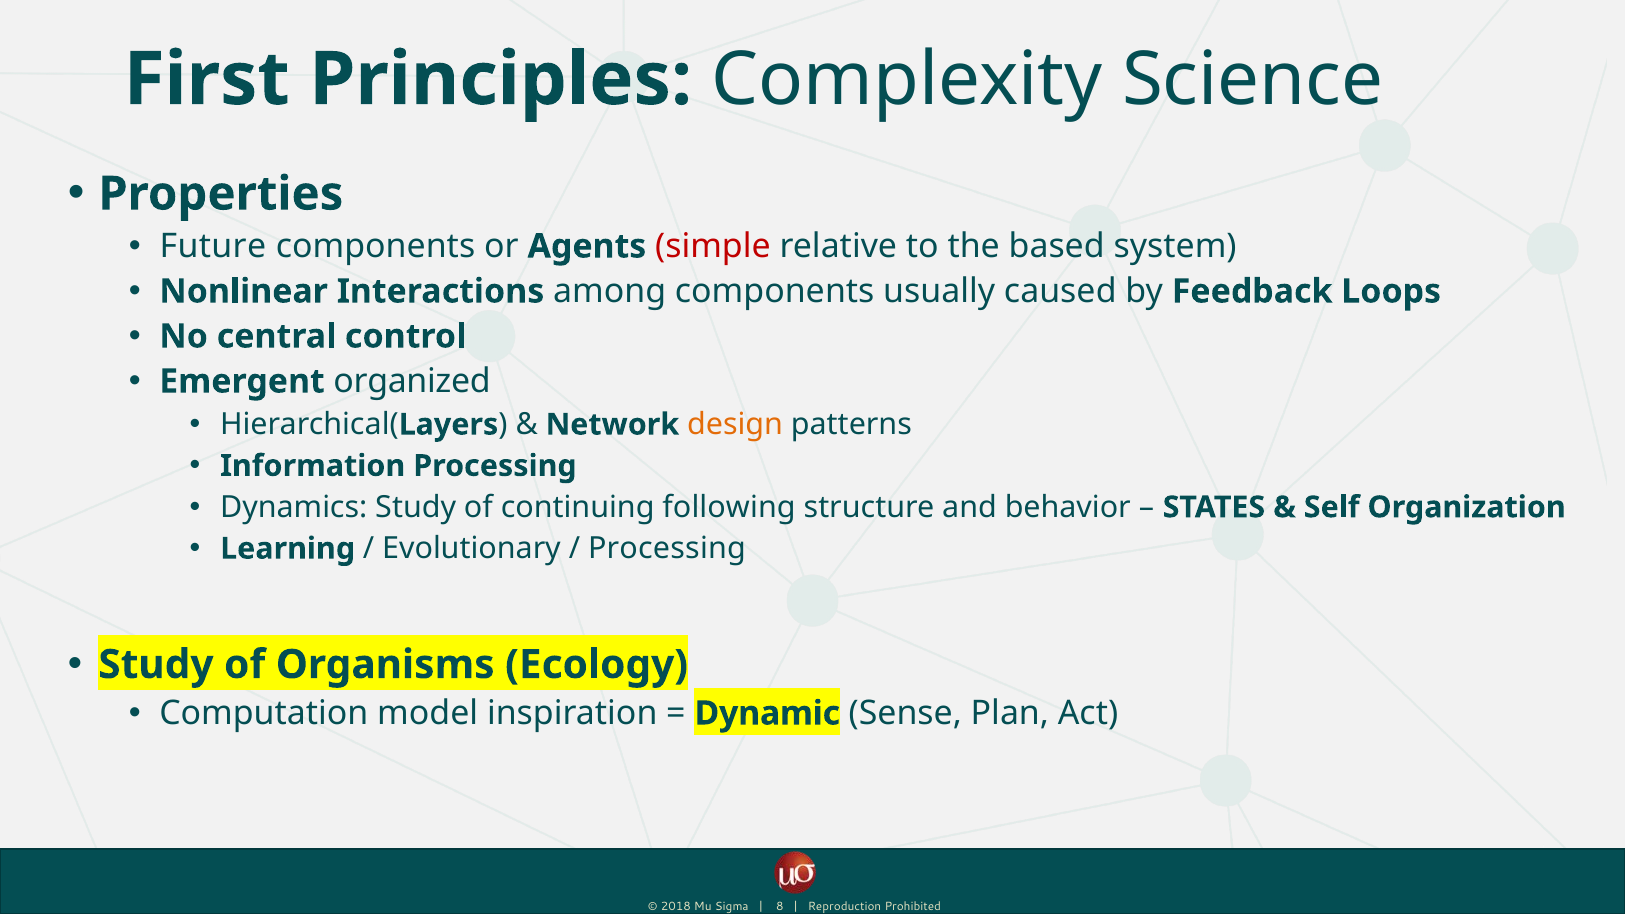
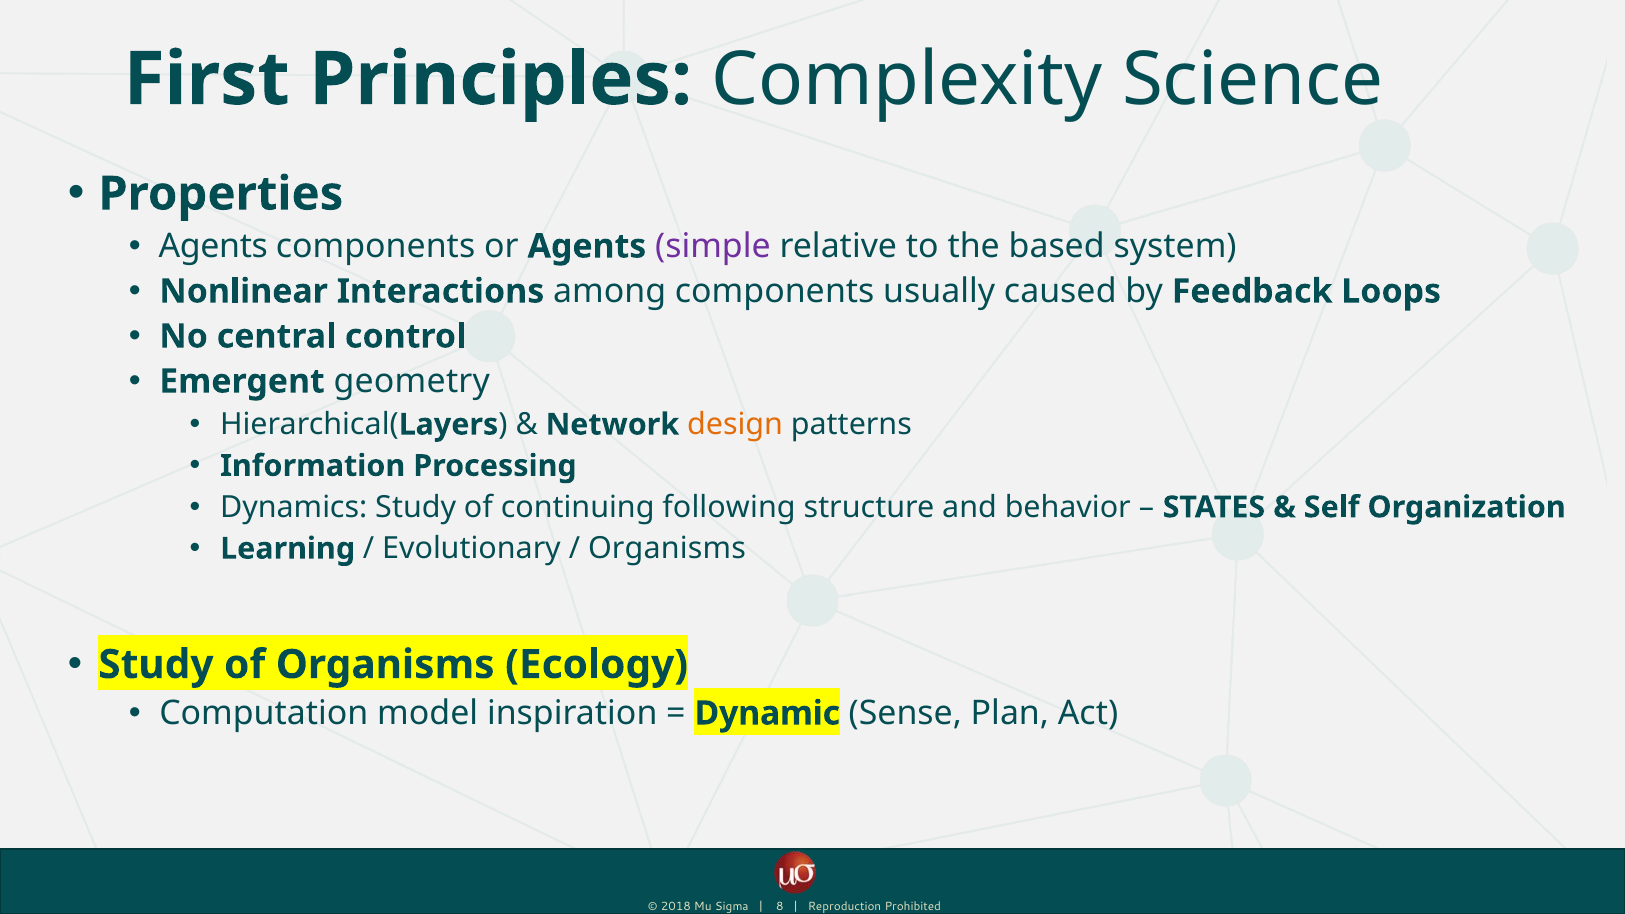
Future: Future -> Agents (213, 246)
simple colour: red -> purple (713, 246)
organized: organized -> geometry (412, 381)
Processing: Processing -> Organisms (667, 549)
